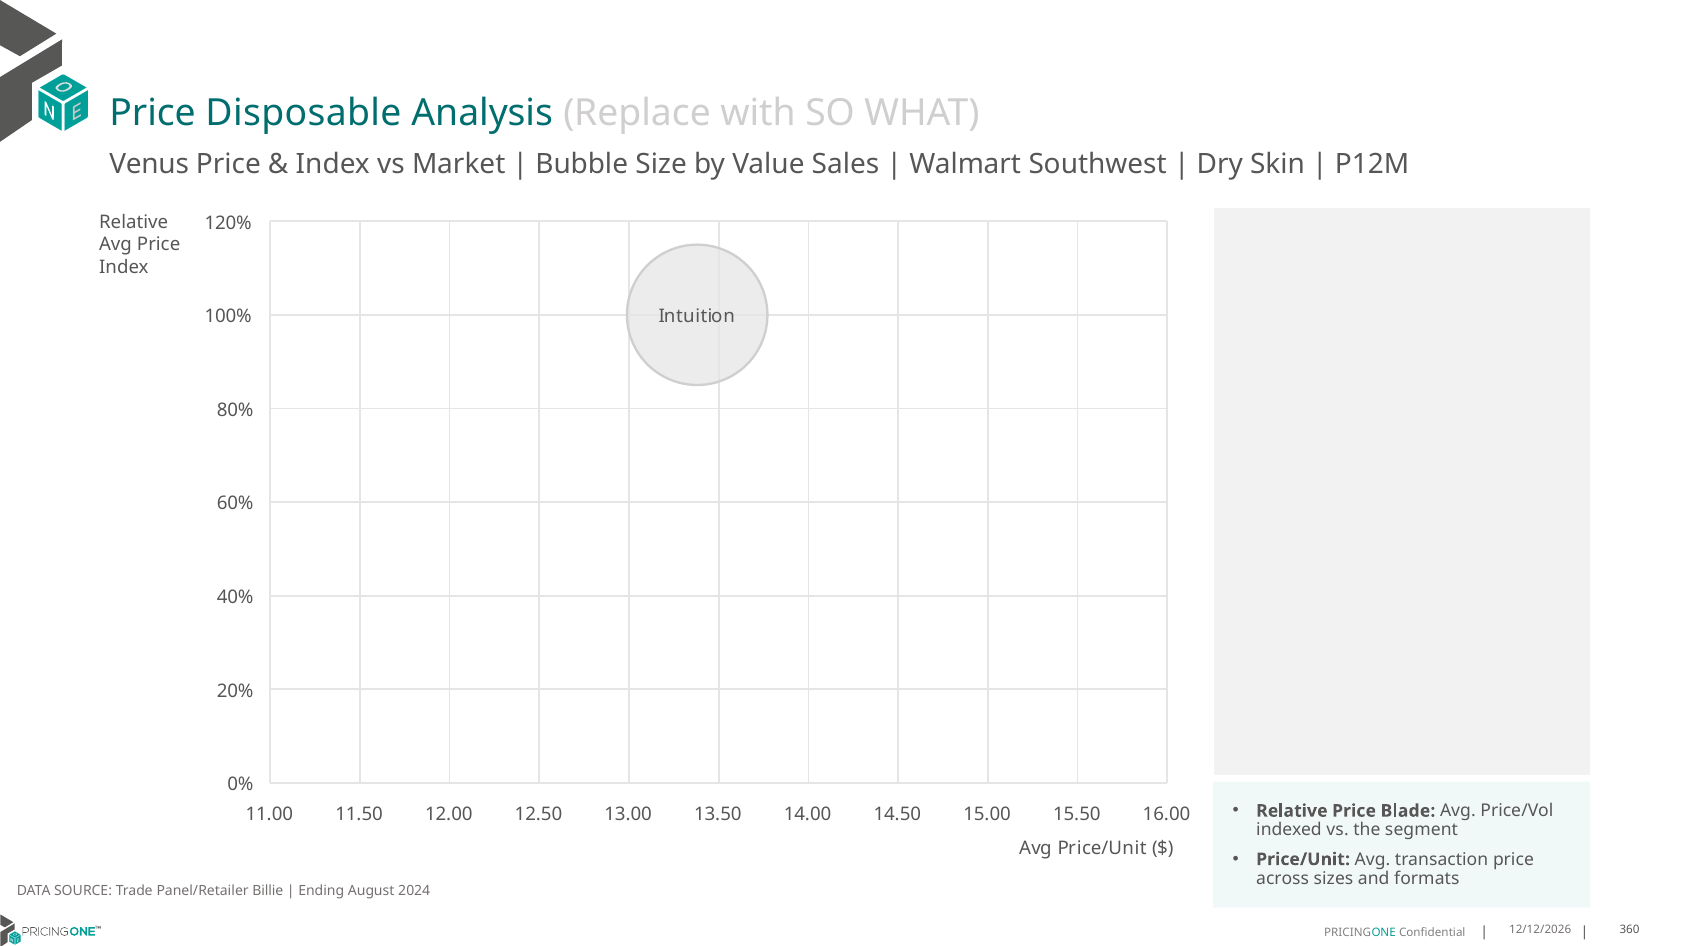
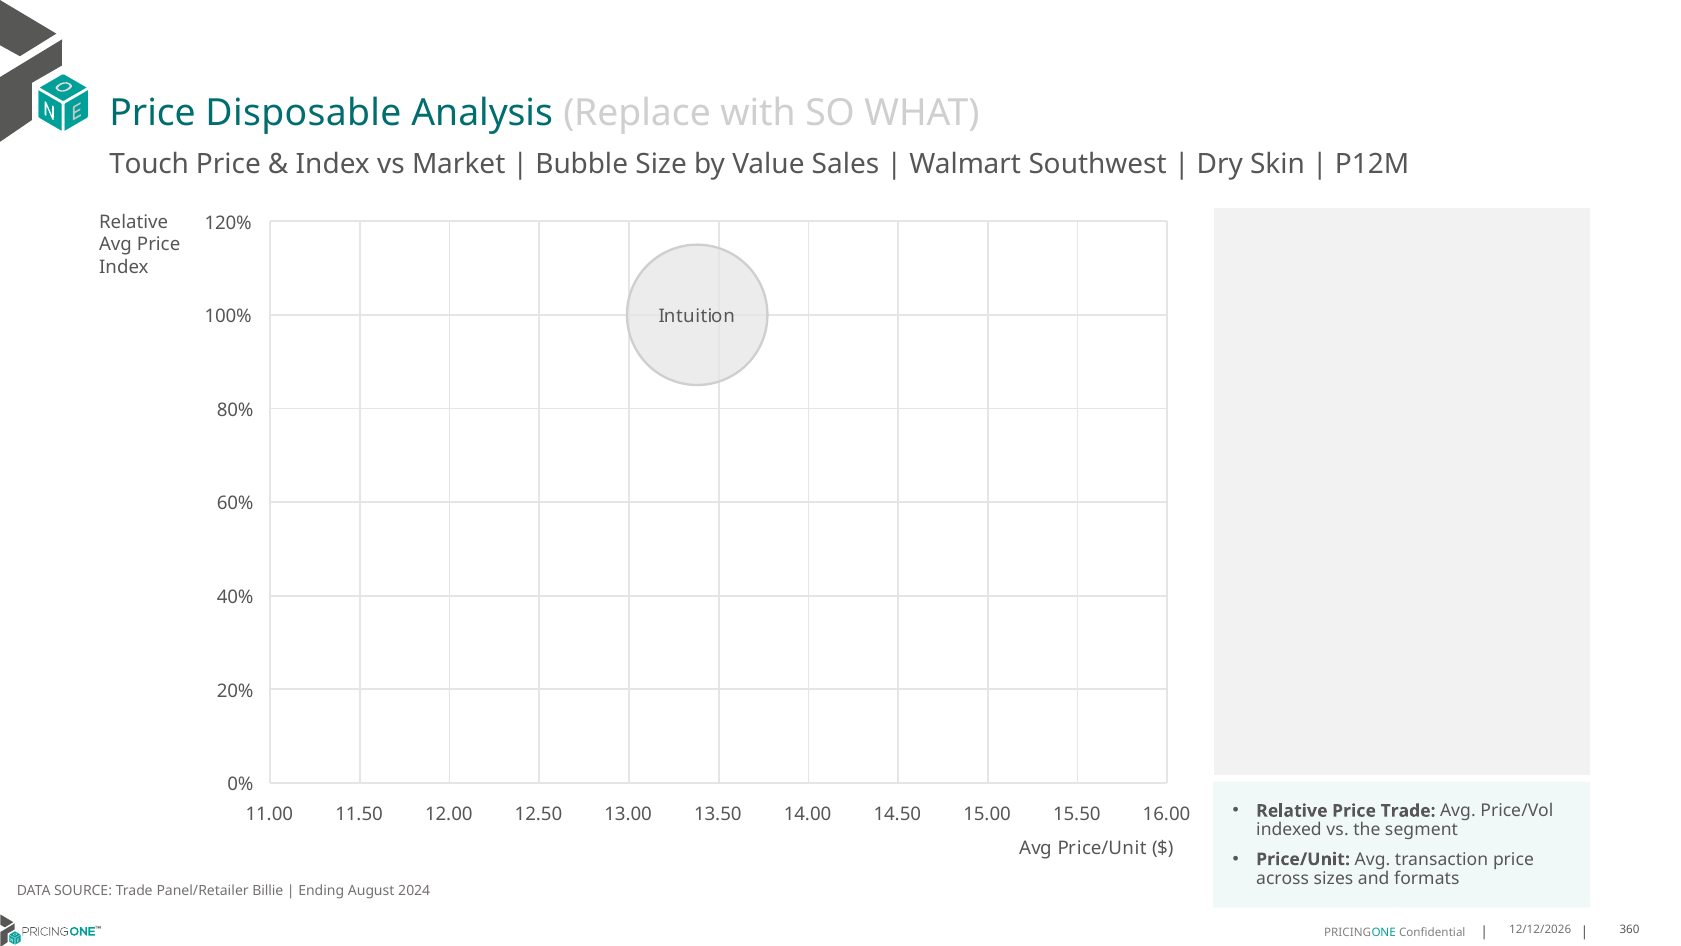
Venus: Venus -> Touch (149, 164)
Price Blade: Blade -> Trade (1408, 811)
